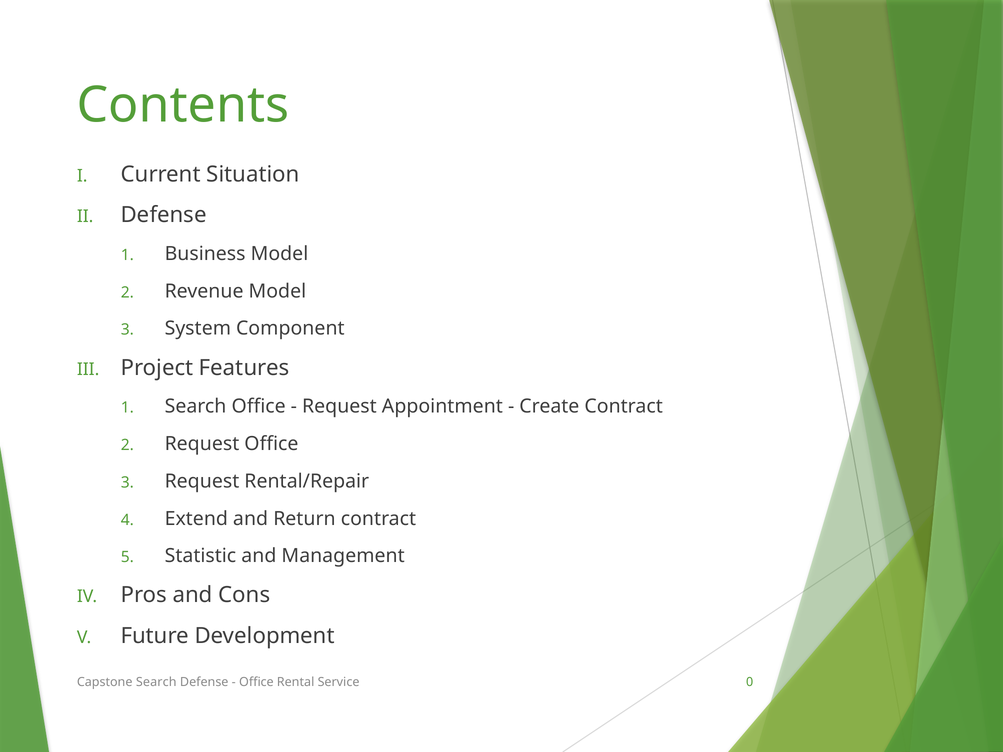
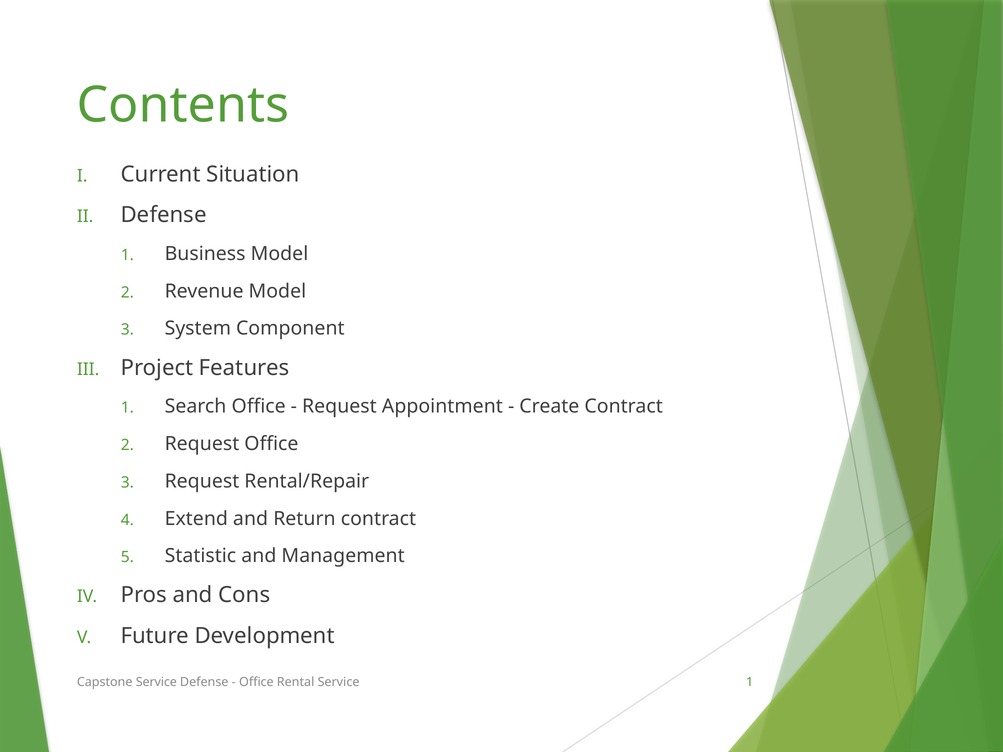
Capstone Search: Search -> Service (156, 683)
Service 0: 0 -> 1 (750, 683)
